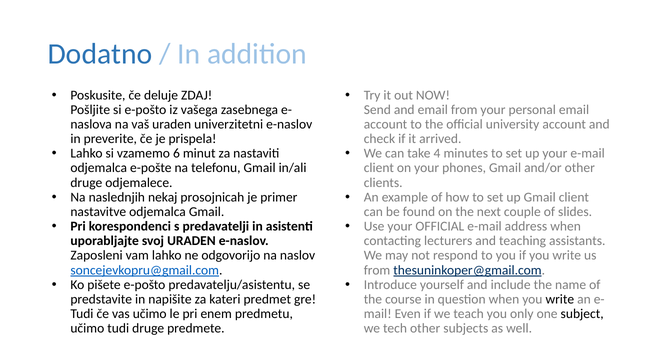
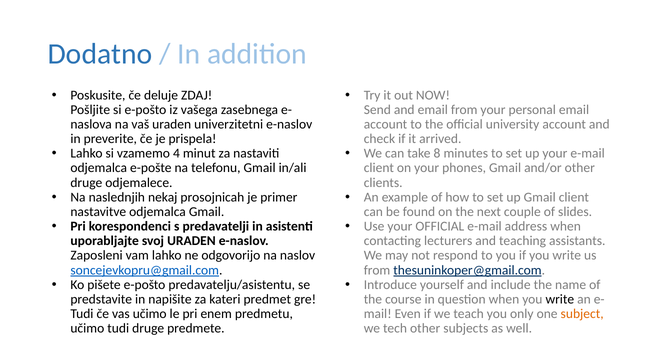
6: 6 -> 4 (176, 154)
4: 4 -> 8 (437, 154)
subject colour: black -> orange (582, 314)
